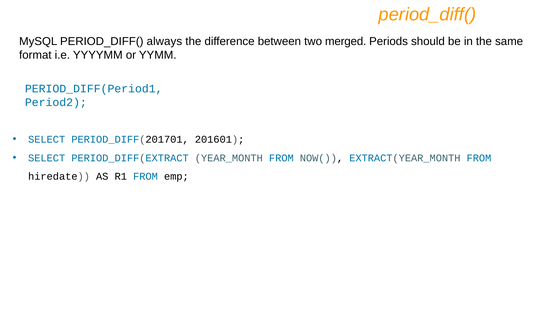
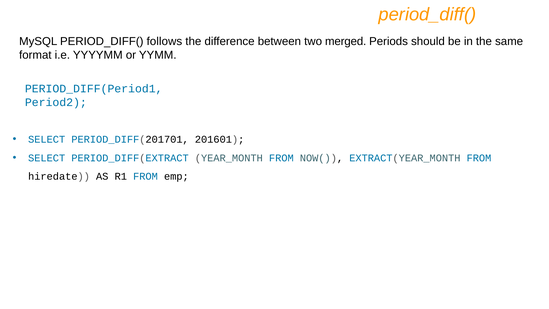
always: always -> follows (164, 41)
